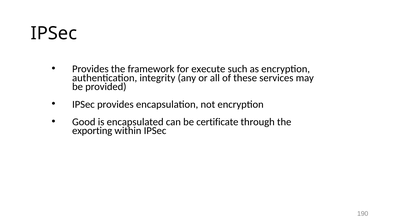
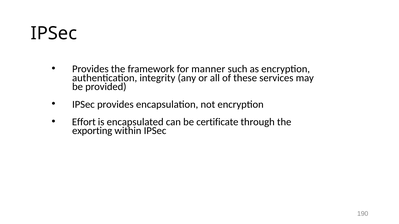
execute: execute -> manner (208, 69)
Good: Good -> Effort (84, 122)
